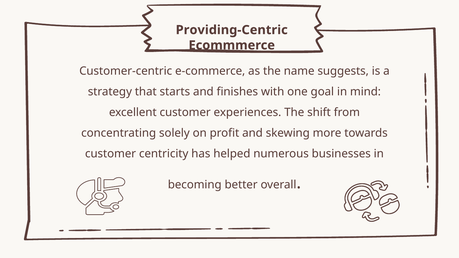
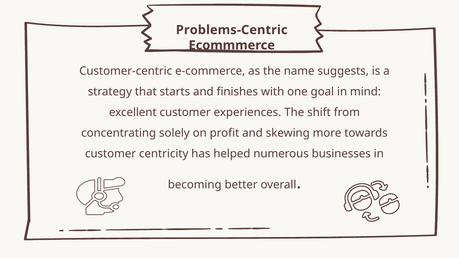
Providing-Centric: Providing-Centric -> Problems-Centric (232, 30)
